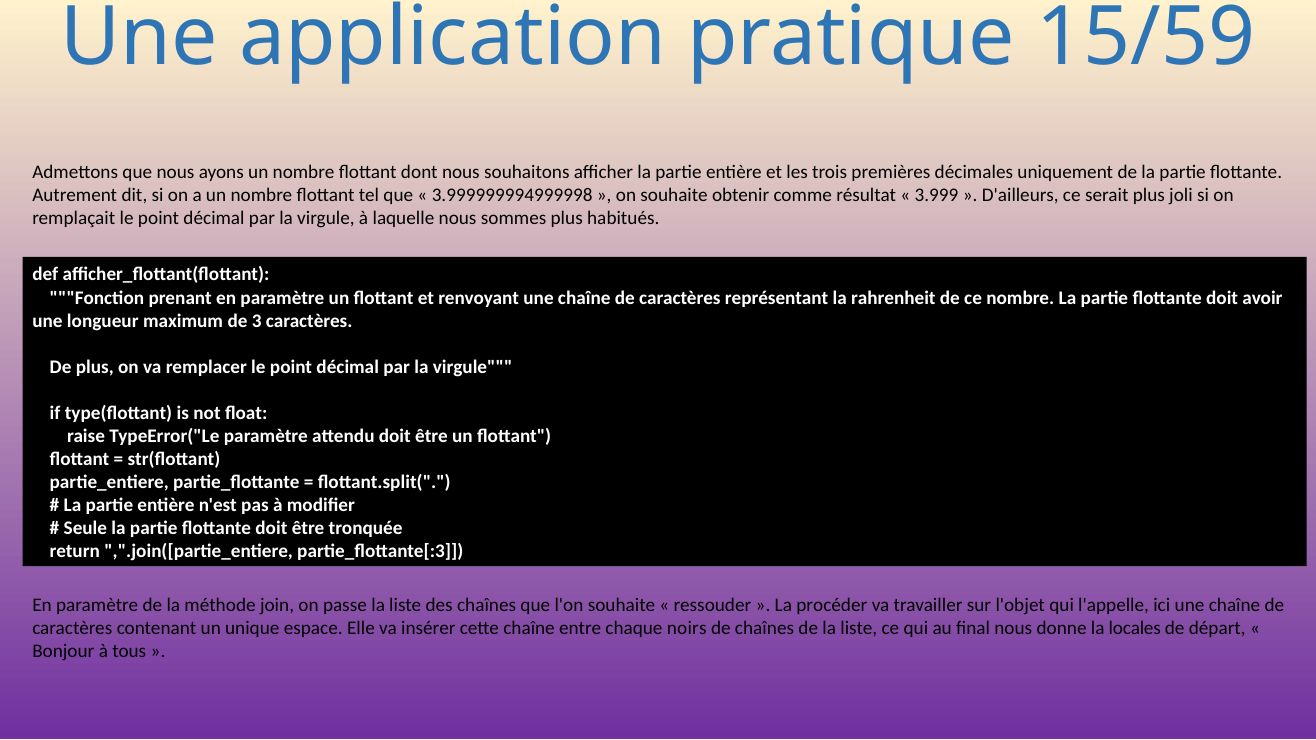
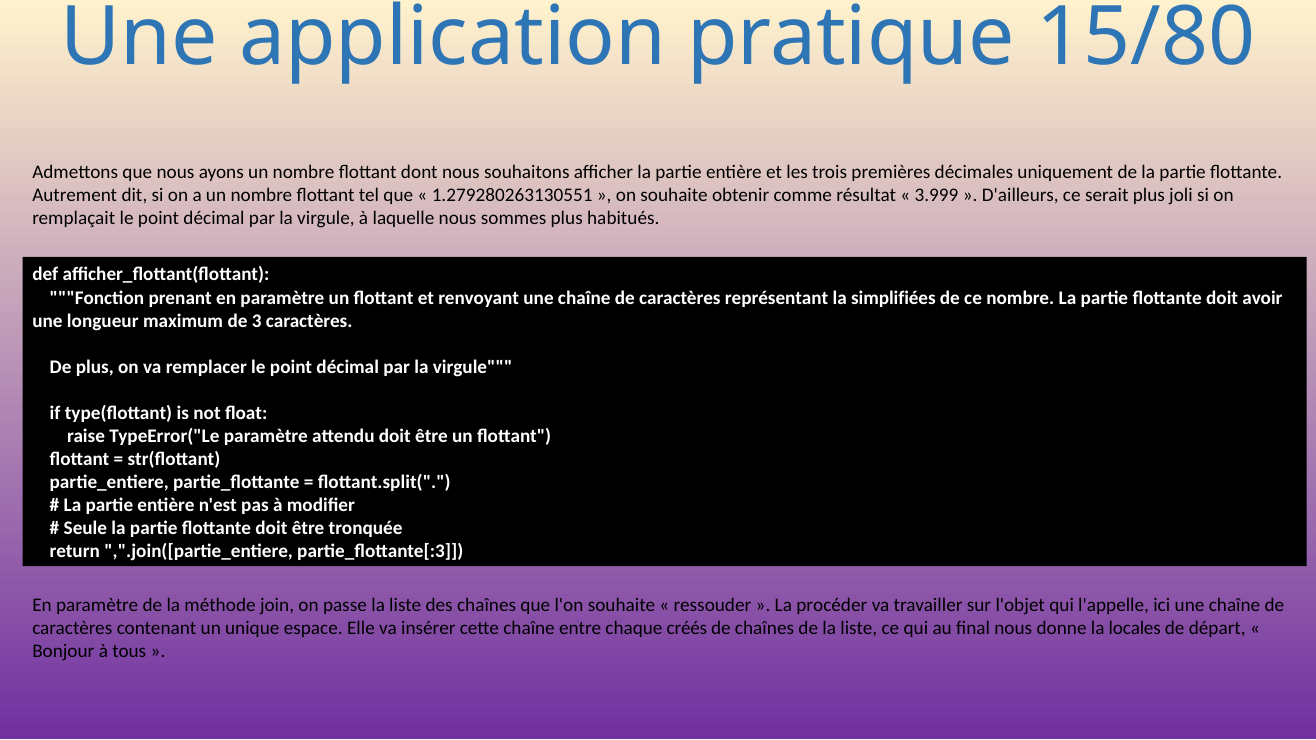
15/59: 15/59 -> 15/80 (1146, 38)
3.999999994999998: 3.999999994999998 -> 1.279280263130551 (512, 195)
rahrenheit: rahrenheit -> simplifiées (893, 298)
noirs: noirs -> créés (687, 628)
